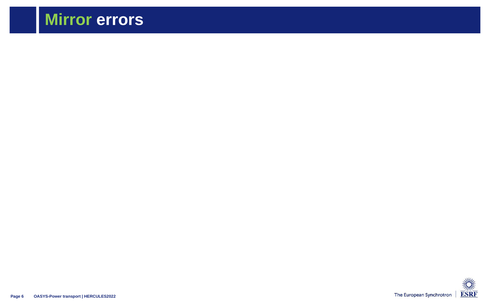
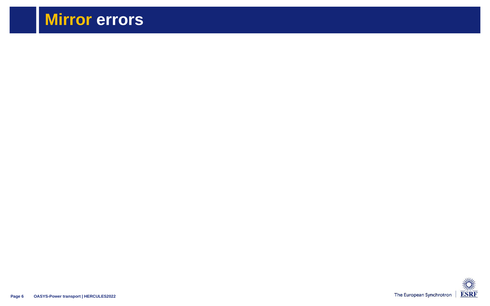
Mirror colour: light green -> yellow (68, 20)
